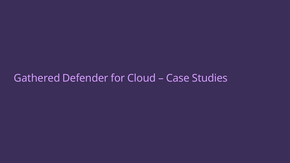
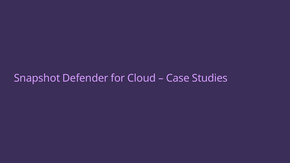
Gathered: Gathered -> Snapshot (37, 78)
